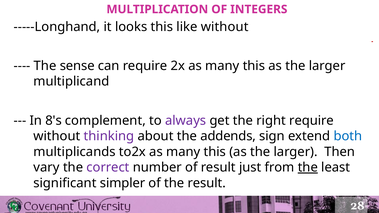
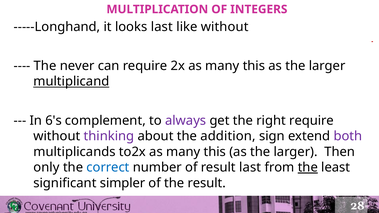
looks this: this -> last (162, 27)
sense: sense -> never (77, 66)
multiplicand underline: none -> present (71, 81)
8's: 8's -> 6's (54, 121)
addends: addends -> addition (228, 136)
both colour: blue -> purple (348, 136)
vary: vary -> only (46, 168)
correct colour: purple -> blue (108, 168)
result just: just -> last (250, 168)
